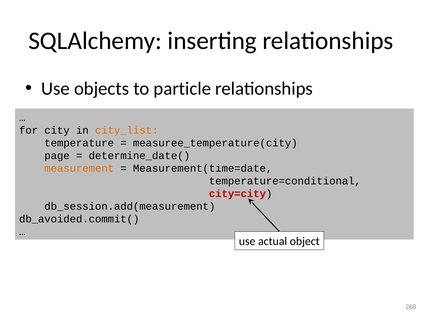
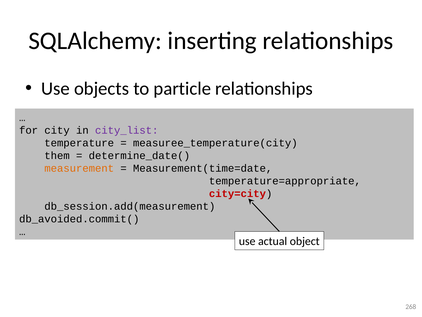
city_list colour: orange -> purple (127, 130)
page: page -> them (57, 156)
temperature=conditional: temperature=conditional -> temperature=appropriate (285, 181)
